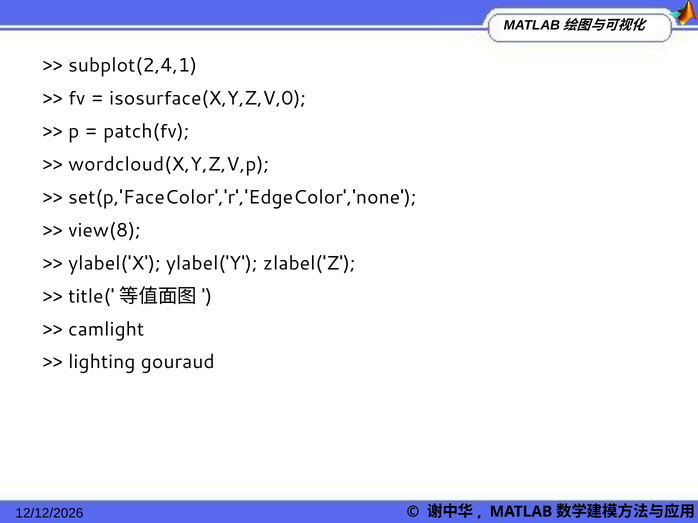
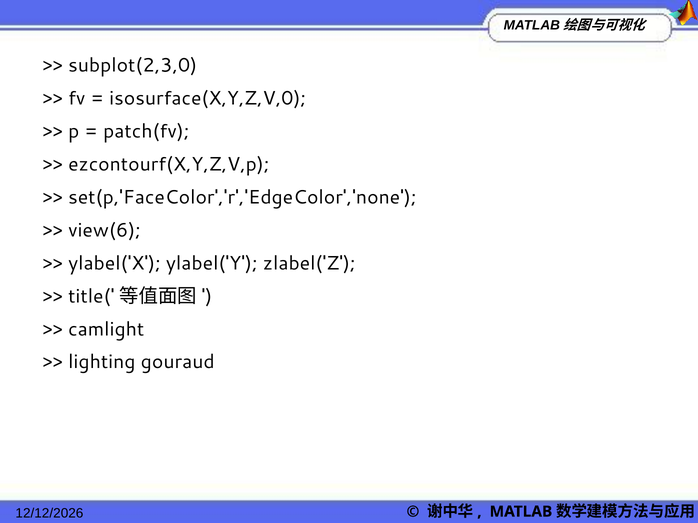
subplot(2,4,1: subplot(2,4,1 -> subplot(2,3,0 (133, 66)
wordcloud(X,Y,Z,V,p: wordcloud(X,Y,Z,V,p -> ezcontourf(X,Y,Z,V,p (169, 165)
view(8: view(8 -> view(6 (104, 231)
